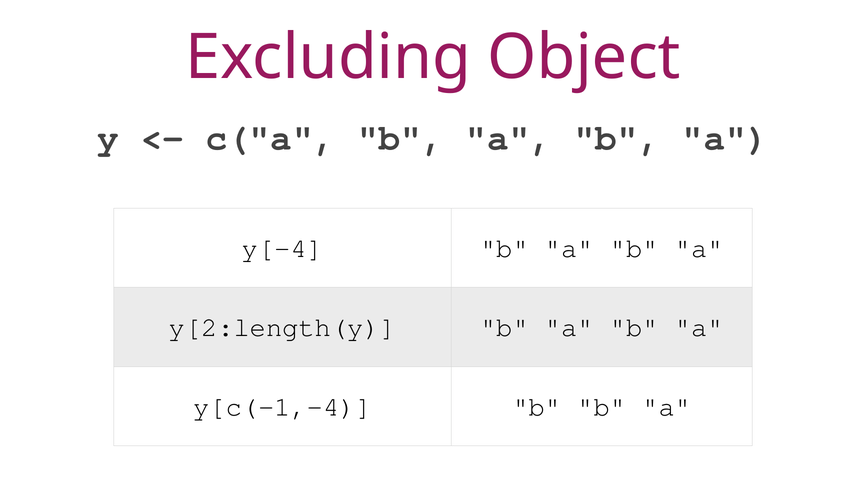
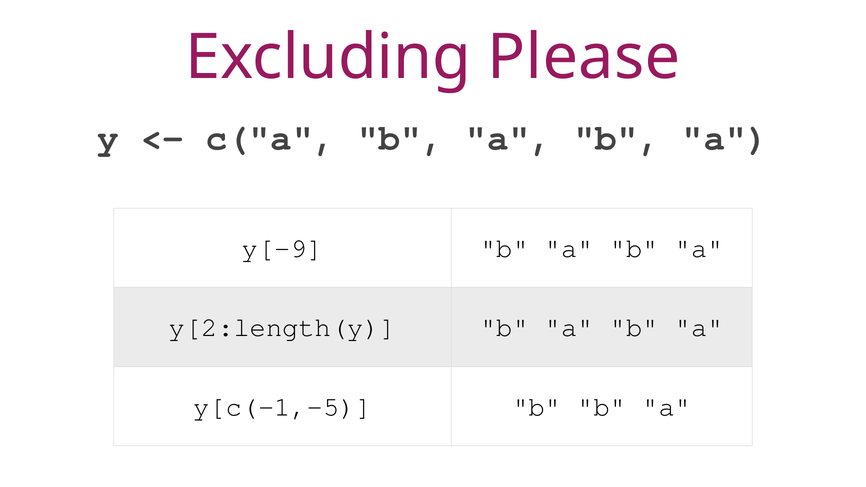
Object: Object -> Please (584, 58)
y[-4: y[-4 -> y[-9 (282, 248)
y[c(-1,-4: y[c(-1,-4 -> y[c(-1,-5 (282, 407)
